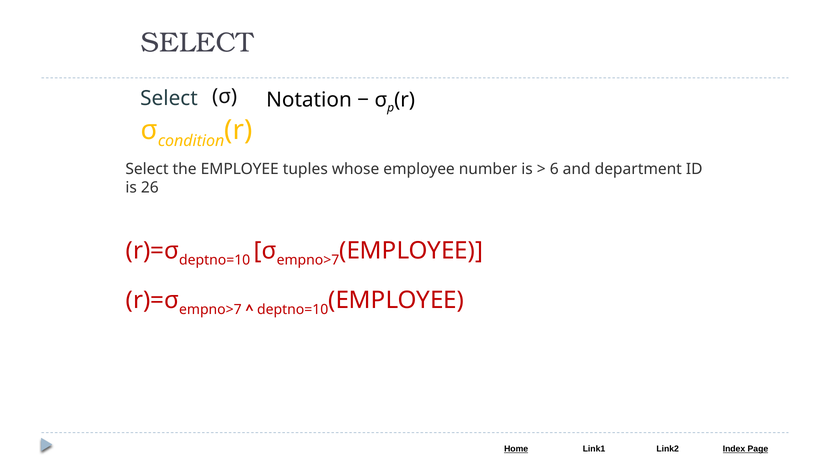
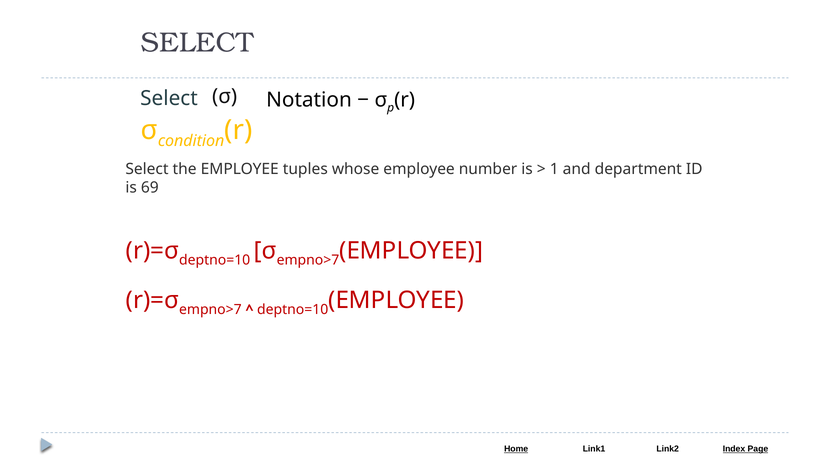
6: 6 -> 1 (554, 169)
26: 26 -> 69 (150, 188)
